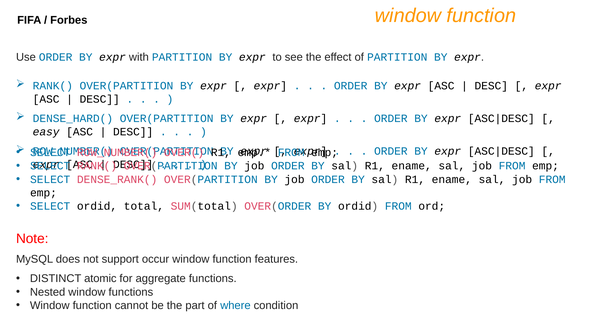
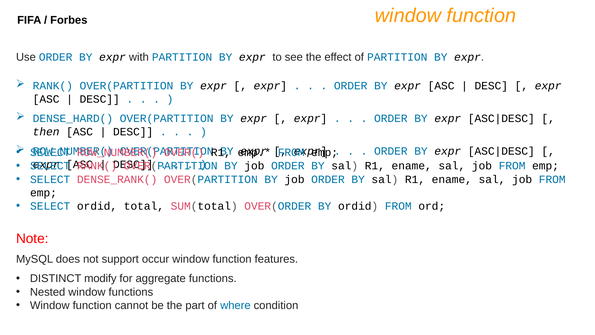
easy: easy -> then (46, 132)
atomic: atomic -> modify (100, 278)
